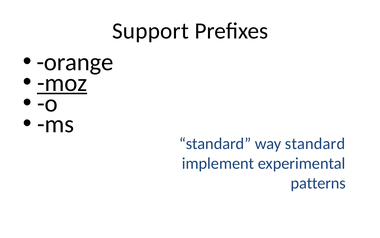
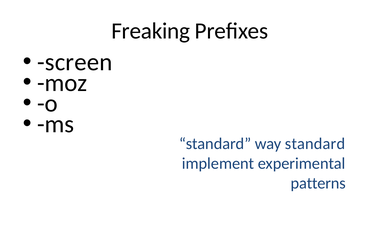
Support: Support -> Freaking (151, 31)
orange: orange -> screen (75, 62)
moz underline: present -> none (62, 83)
